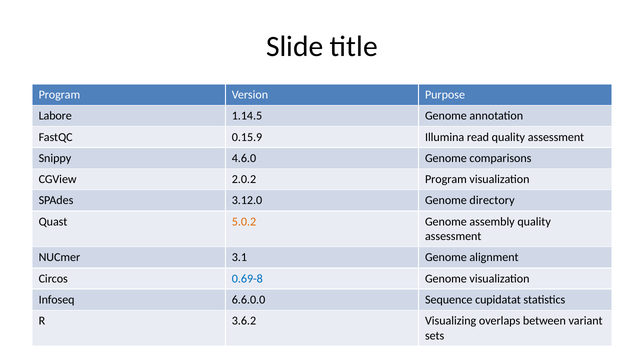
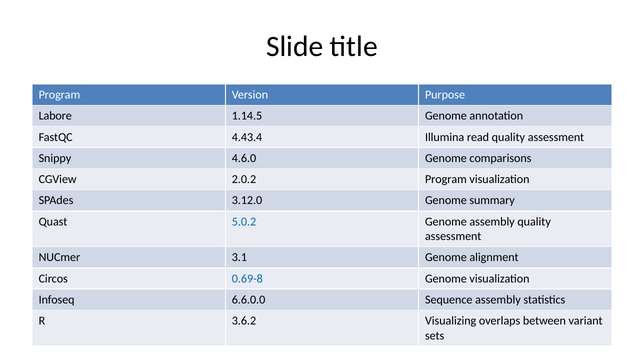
0.15.9: 0.15.9 -> 4.43.4 (247, 137)
directory: directory -> summary (492, 201)
5.0.2 colour: orange -> blue (244, 222)
Sequence cupidatat: cupidatat -> assembly (498, 300)
